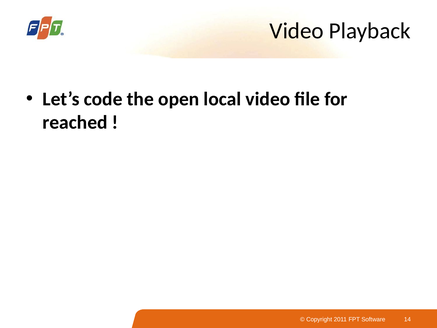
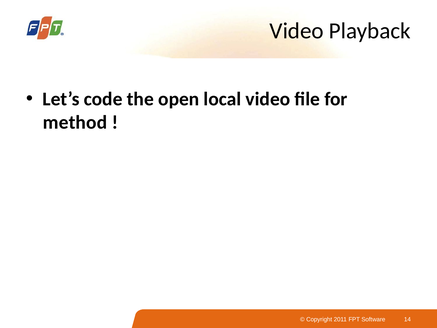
reached: reached -> method (75, 122)
